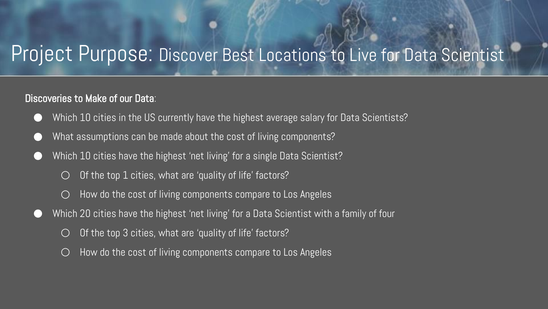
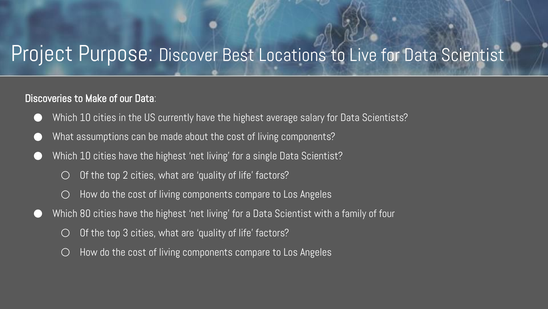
1: 1 -> 2 (125, 175)
20: 20 -> 80 (85, 213)
